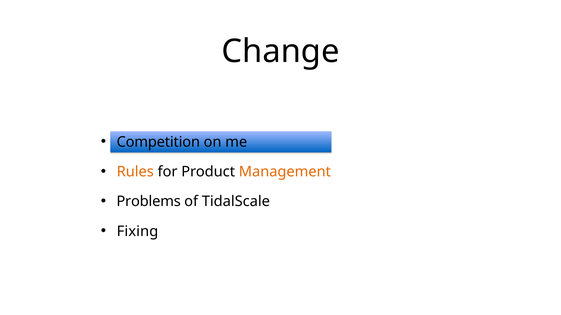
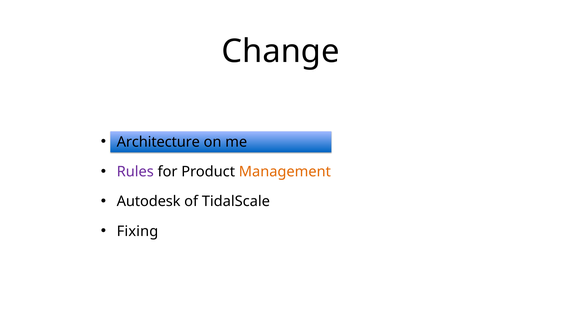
Competition: Competition -> Architecture (158, 142)
Rules colour: orange -> purple (135, 172)
Problems: Problems -> Autodesk (149, 202)
